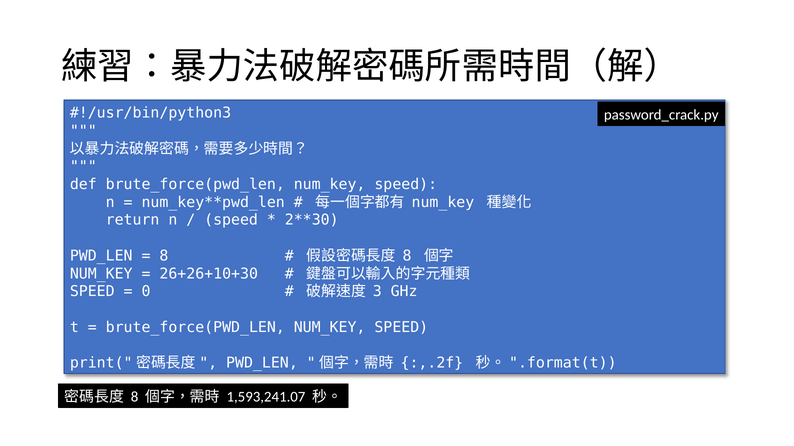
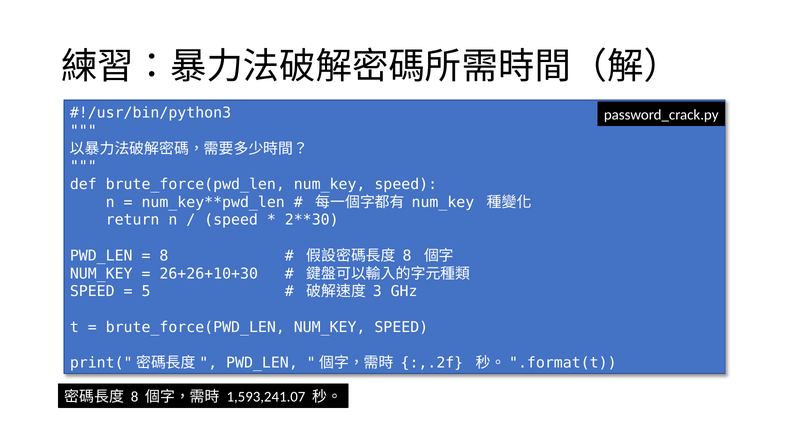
0: 0 -> 5 (146, 292)
